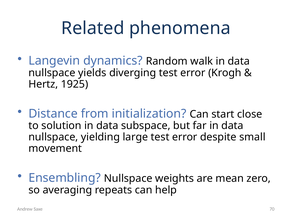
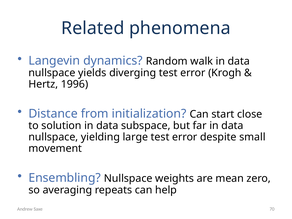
1925: 1925 -> 1996 (75, 84)
